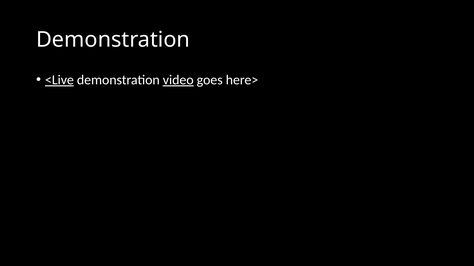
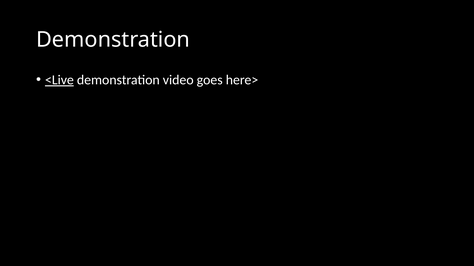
video underline: present -> none (178, 80)
